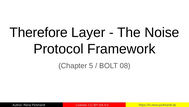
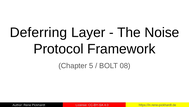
Therefore: Therefore -> Deferring (38, 32)
